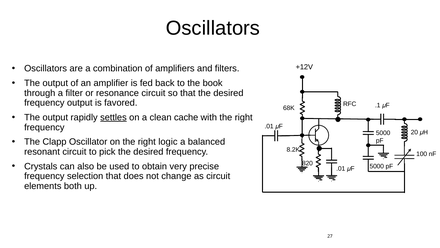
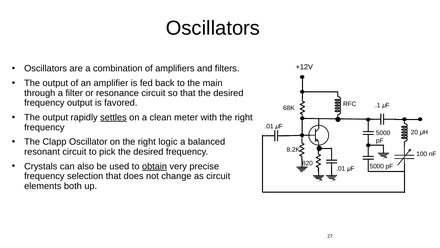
book: book -> main (213, 83)
cache: cache -> meter (186, 117)
obtain underline: none -> present (155, 166)
